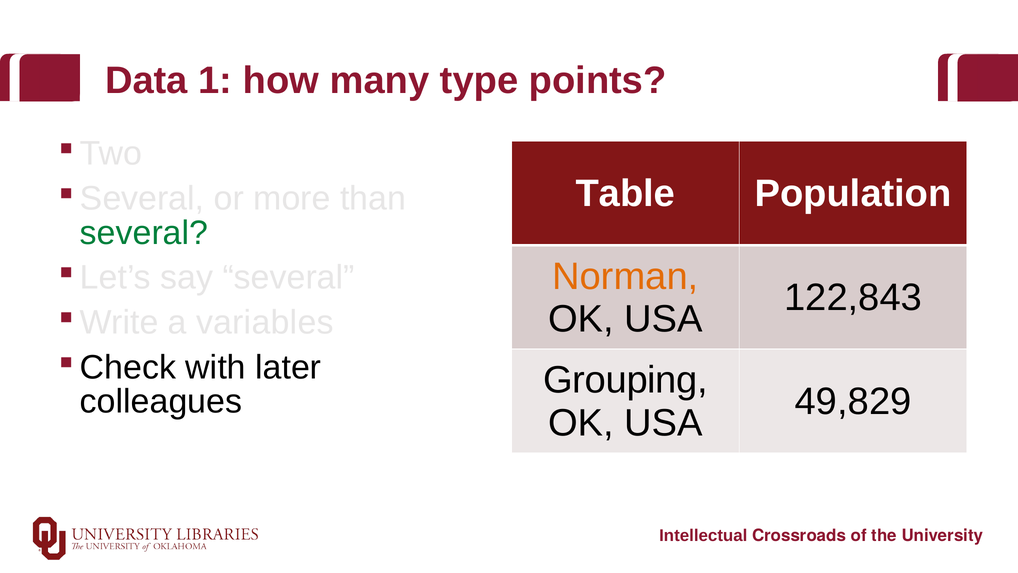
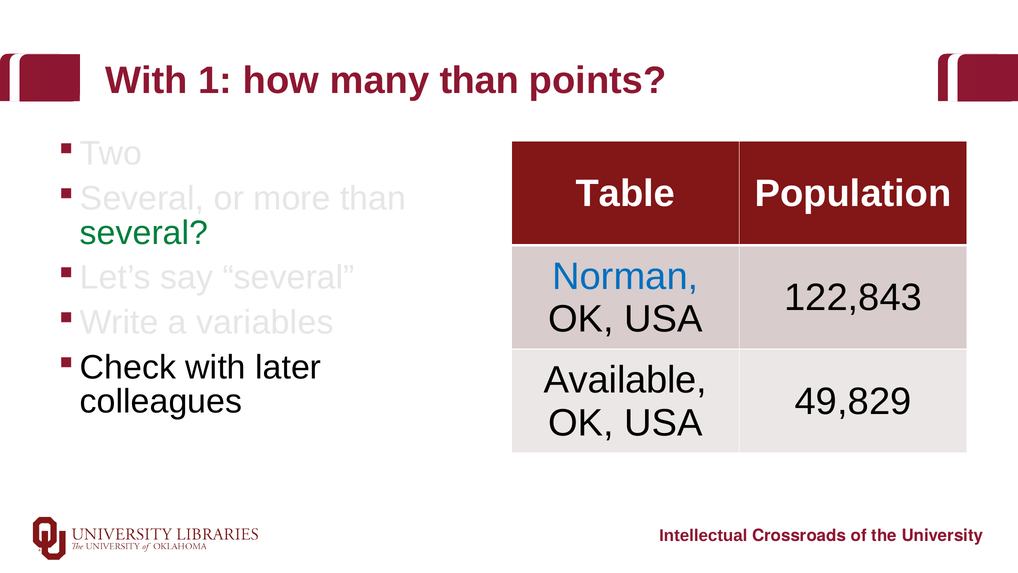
Data: Data -> With (146, 81)
many type: type -> than (479, 81)
Norman colour: orange -> blue (625, 276)
Grouping: Grouping -> Available (625, 380)
